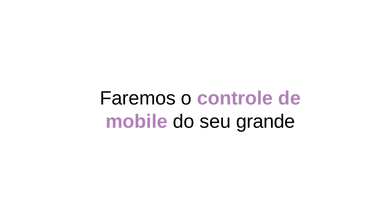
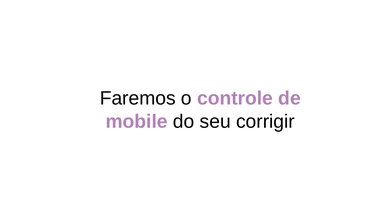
grande: grande -> corrigir (265, 121)
